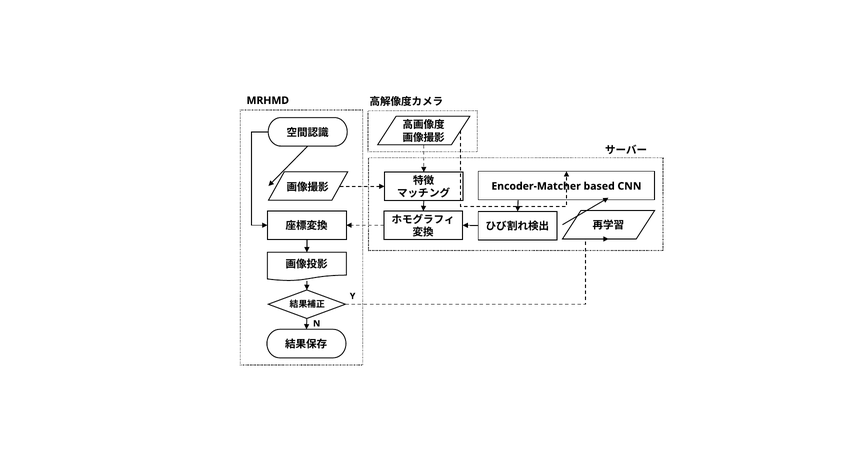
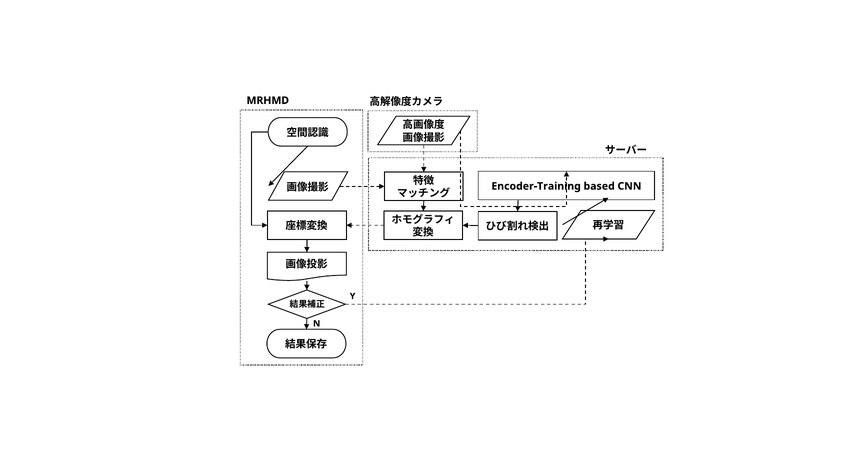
Encoder-Matcher: Encoder-Matcher -> Encoder-Training (536, 186)
